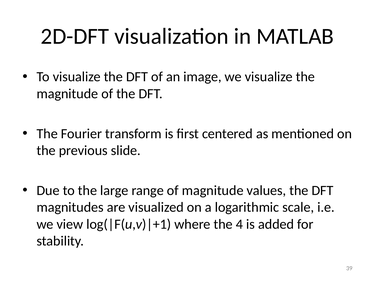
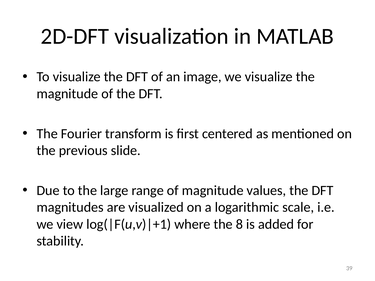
4: 4 -> 8 (239, 224)
